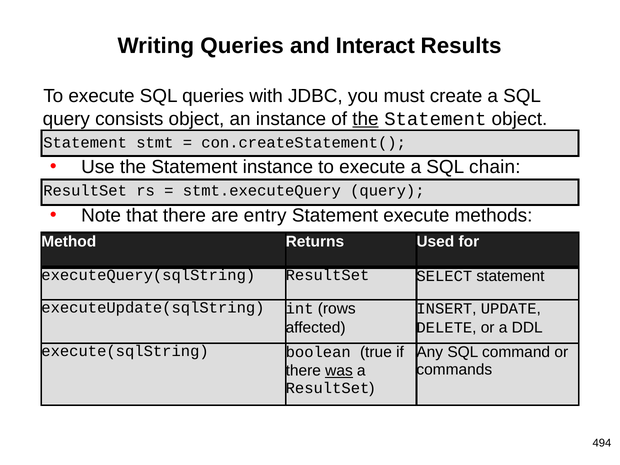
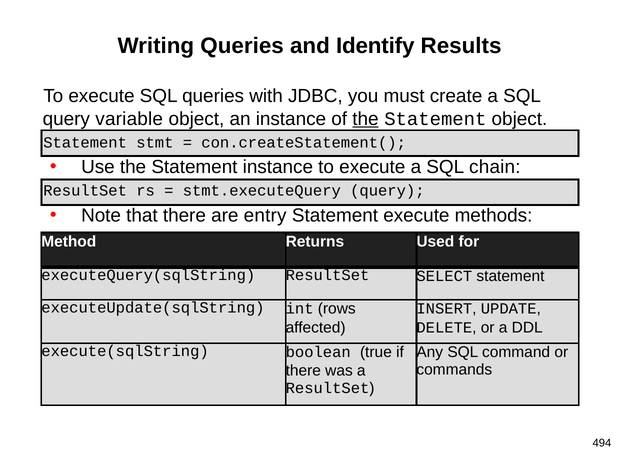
Interact: Interact -> Identify (375, 46)
consists: consists -> variable (129, 119)
was underline: present -> none (339, 371)
